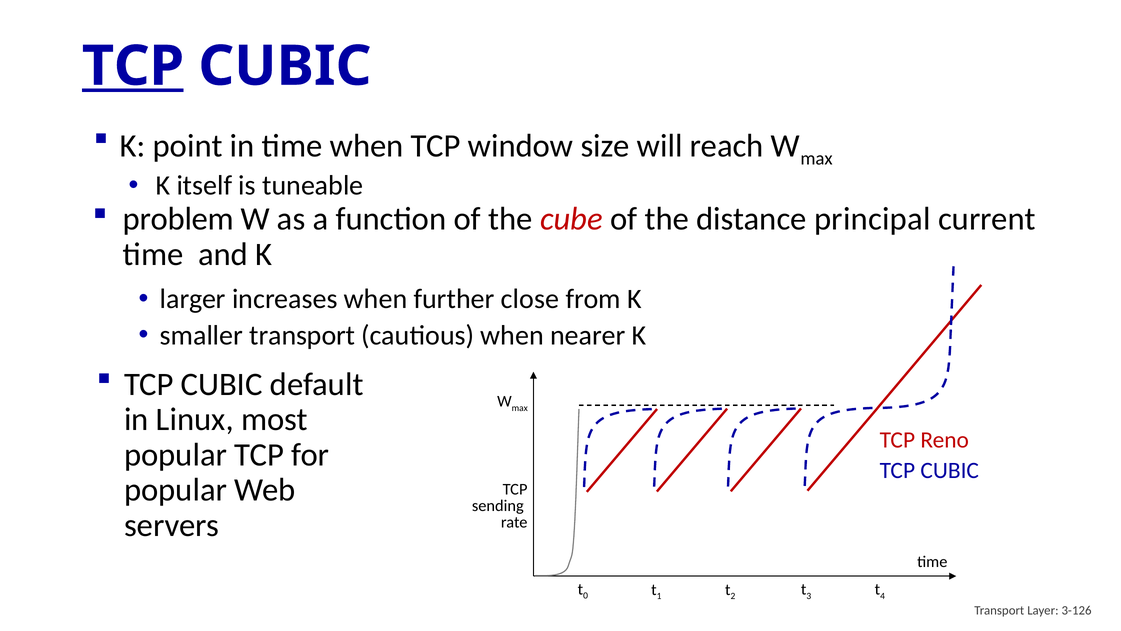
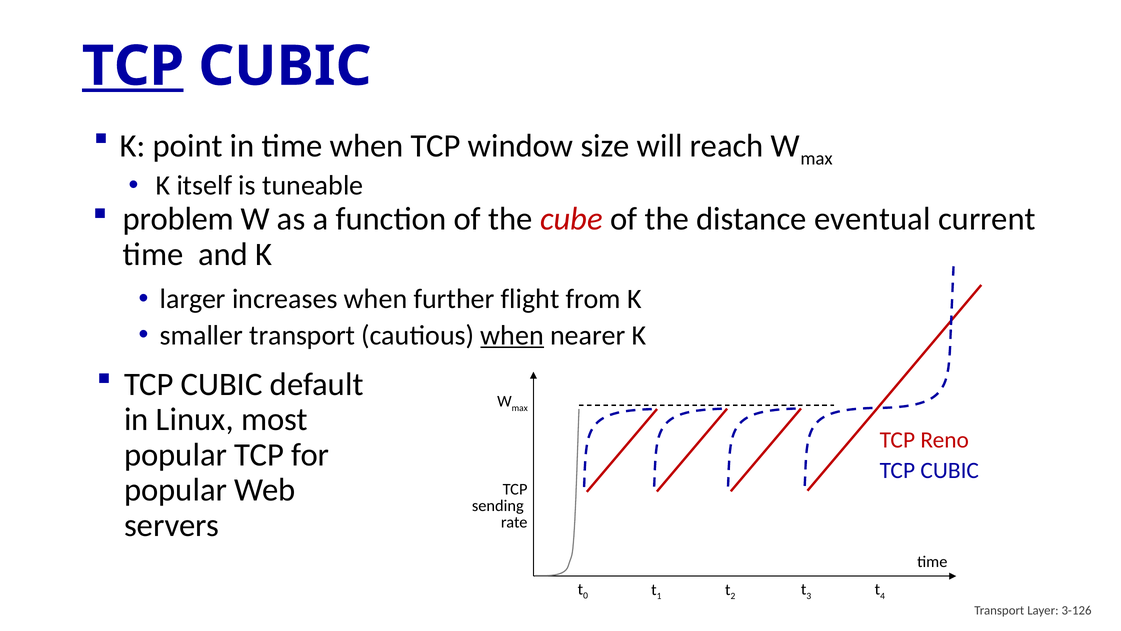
principal: principal -> eventual (872, 219)
close: close -> flight (530, 299)
when underline: none -> present (512, 335)
